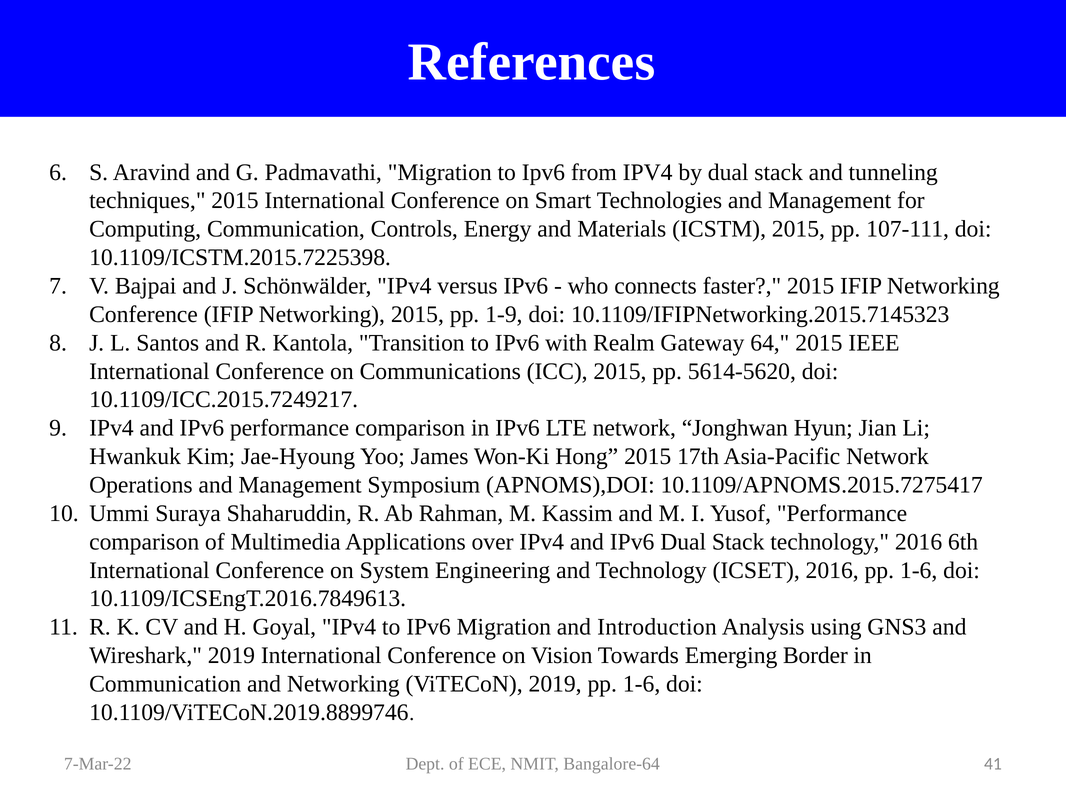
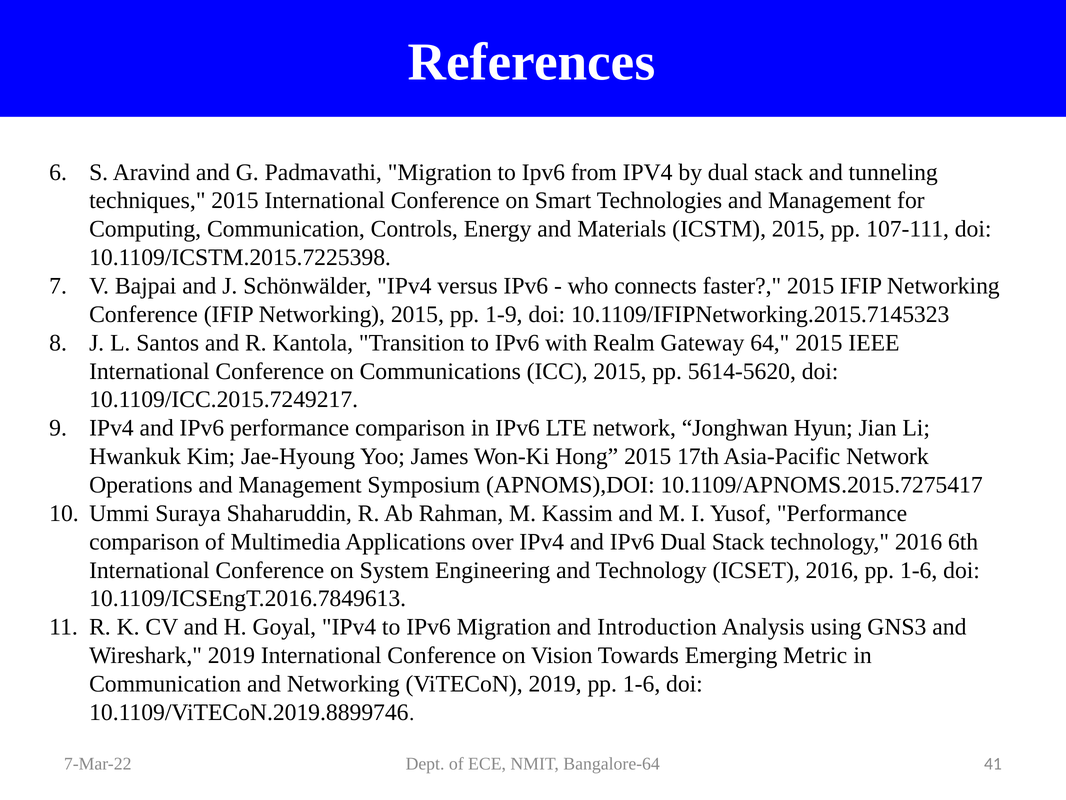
Border: Border -> Metric (815, 655)
